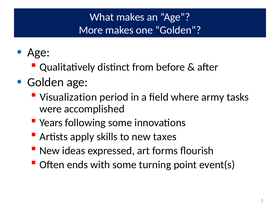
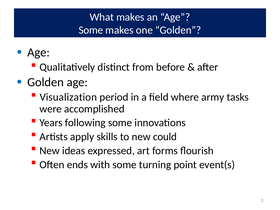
More: More -> Some (91, 30)
taxes: taxes -> could (165, 137)
